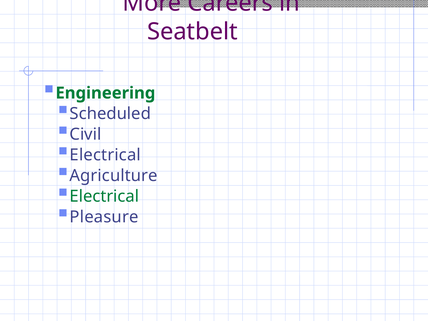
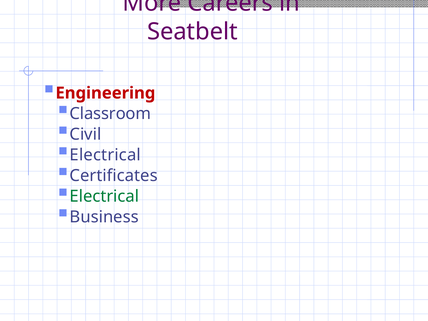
Engineering colour: green -> red (105, 93)
Scheduled: Scheduled -> Classroom (110, 114)
Agriculture: Agriculture -> Certificates (114, 176)
Pleasure: Pleasure -> Business (104, 217)
